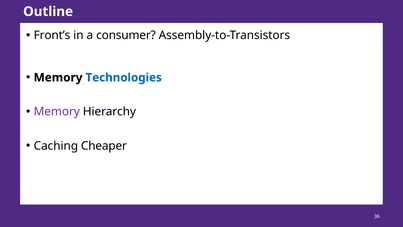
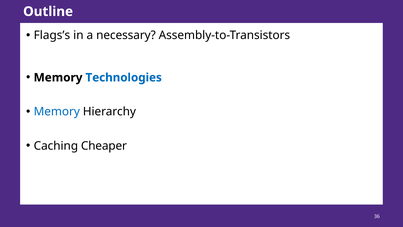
Front’s: Front’s -> Flags’s (52, 35)
consumer: consumer -> necessary (126, 35)
Memory colour: purple -> blue (57, 112)
